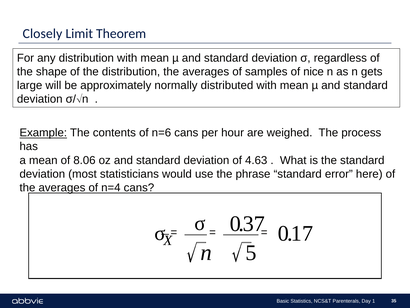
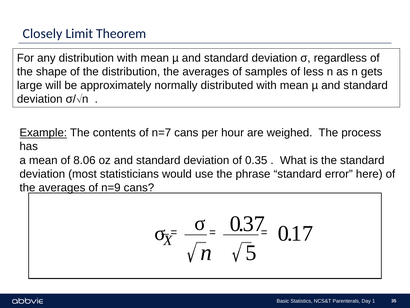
nice: nice -> less (313, 72)
n=6: n=6 -> n=7 (161, 133)
4.63: 4.63 -> 0.35 (256, 160)
n=4: n=4 -> n=9 (111, 187)
